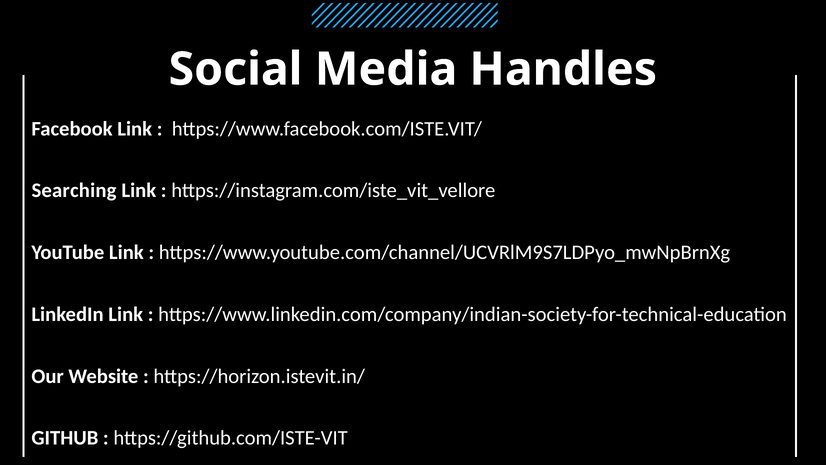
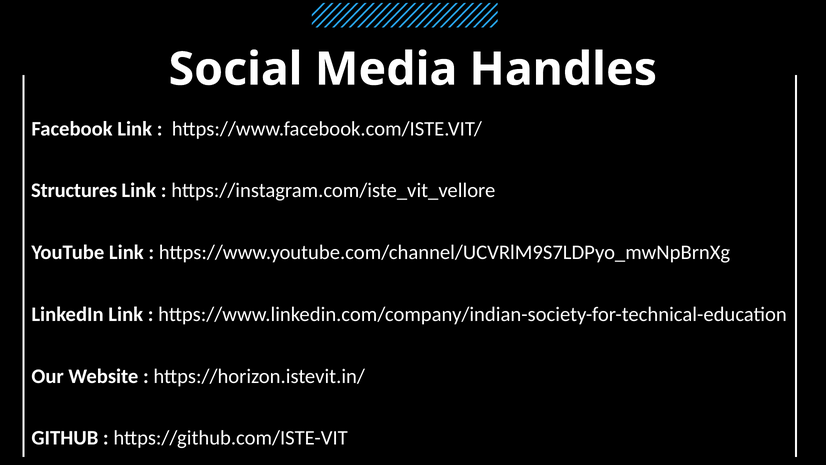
Searching: Searching -> Structures (74, 190)
